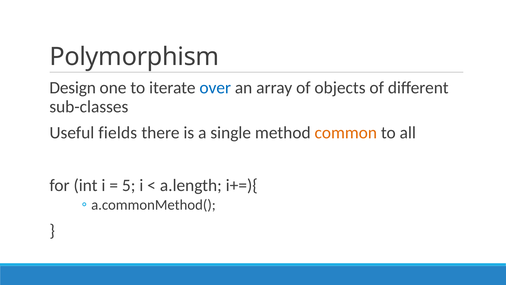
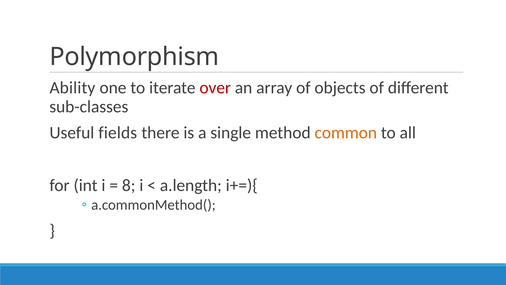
Design: Design -> Ability (72, 88)
over colour: blue -> red (215, 88)
5: 5 -> 8 (129, 185)
